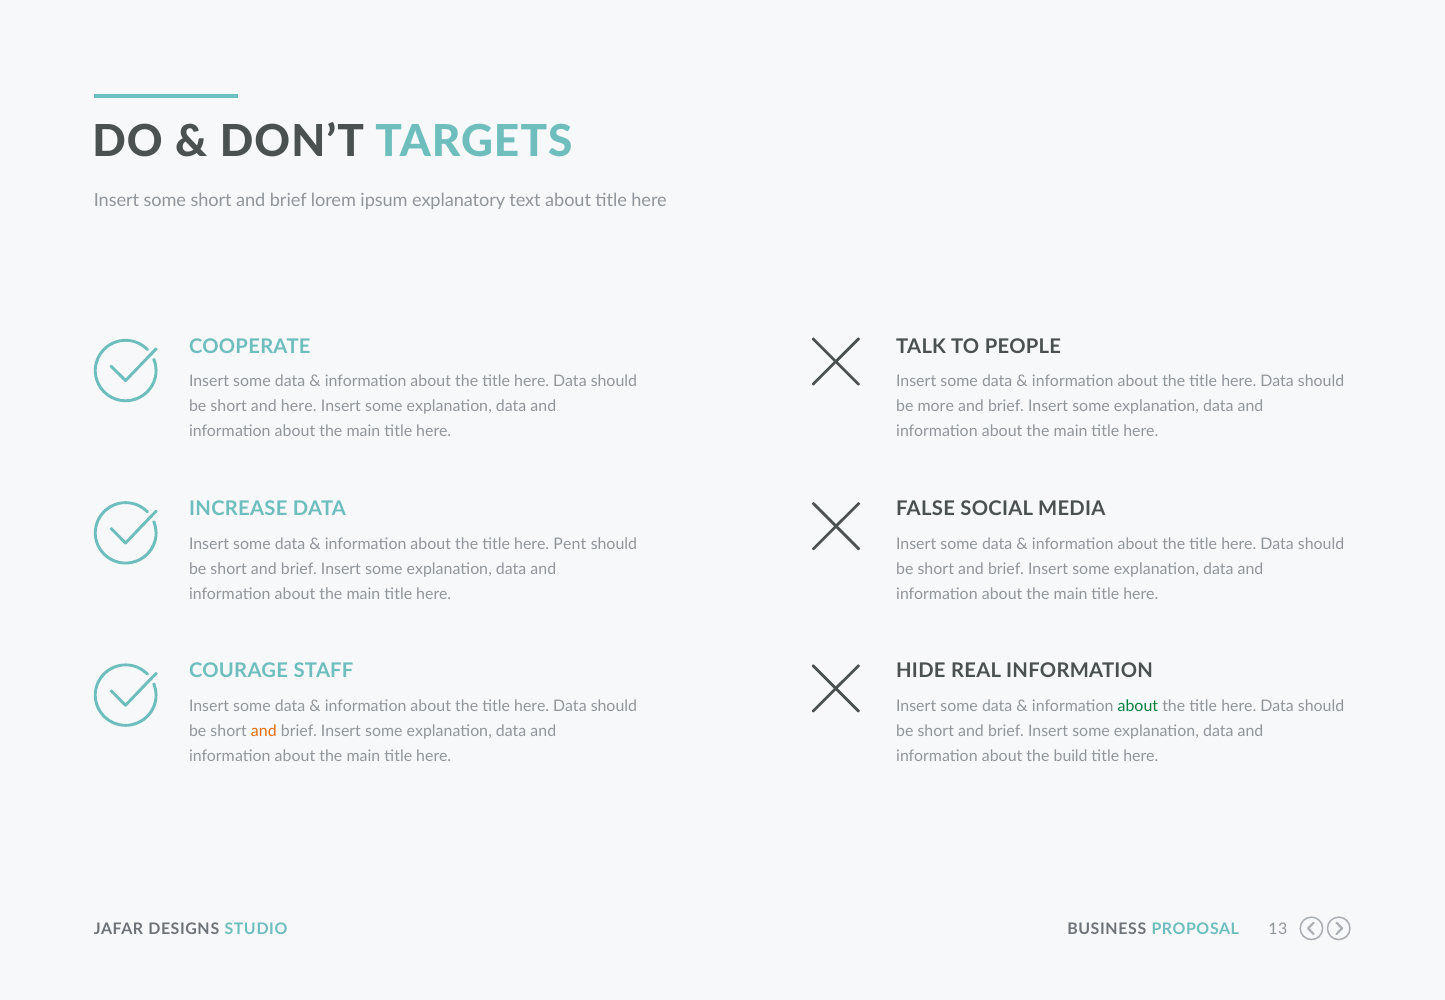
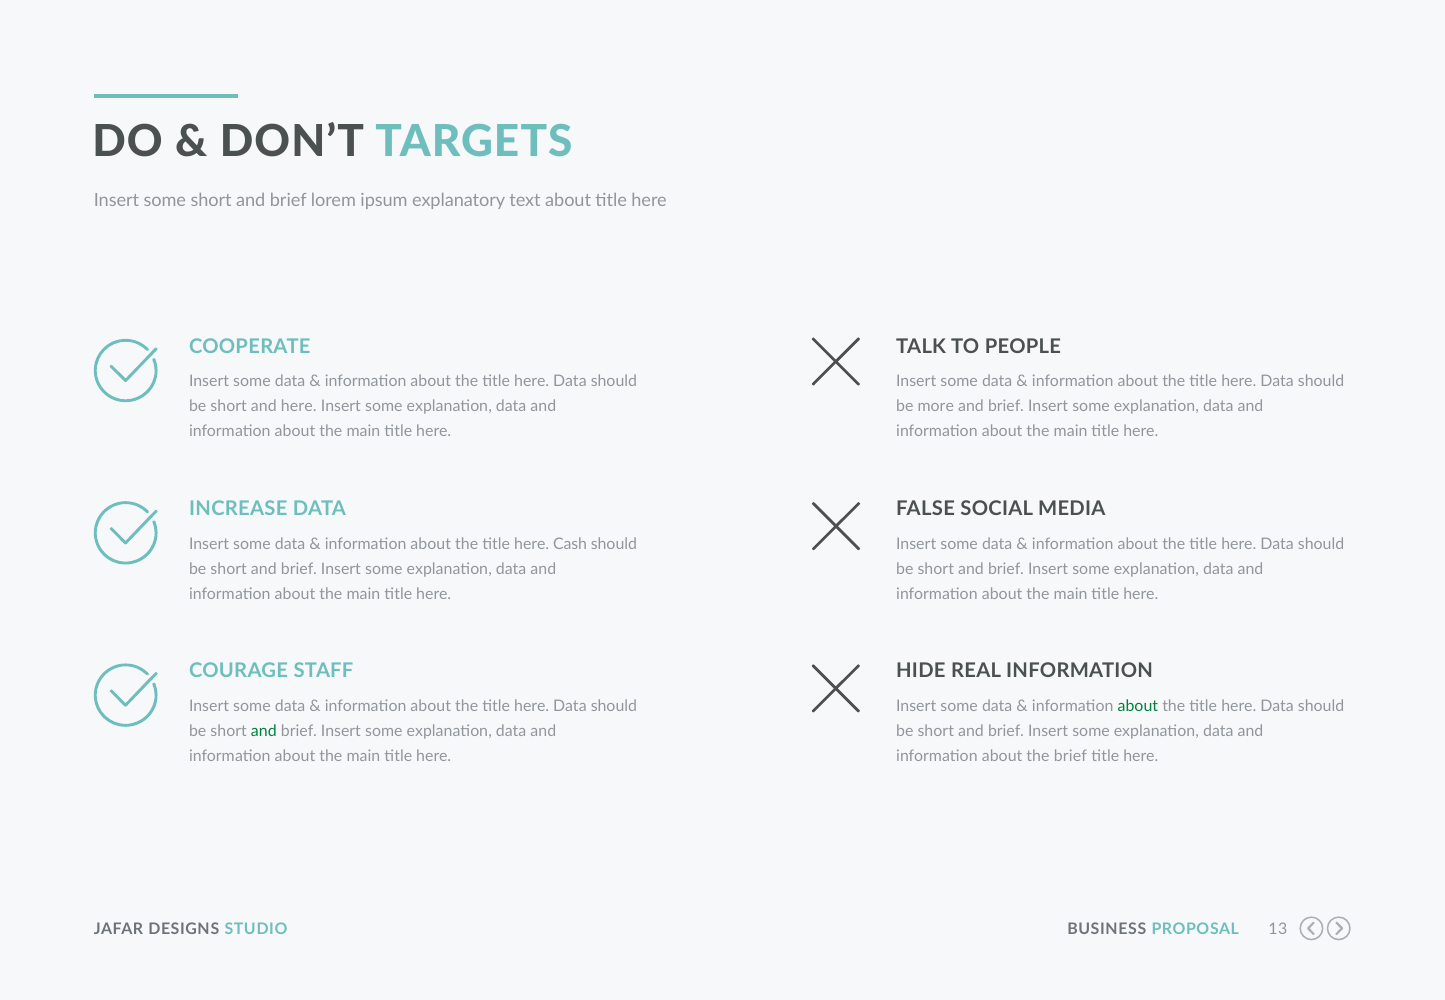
Pent: Pent -> Cash (570, 544)
and colour: orange -> green (264, 731)
the build: build -> brief (1070, 756)
